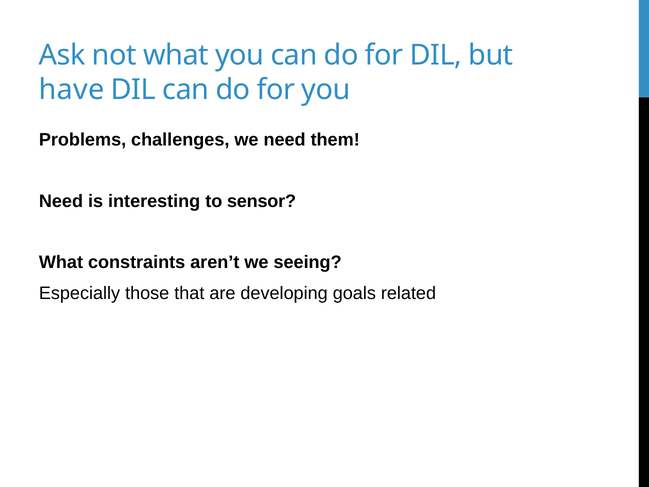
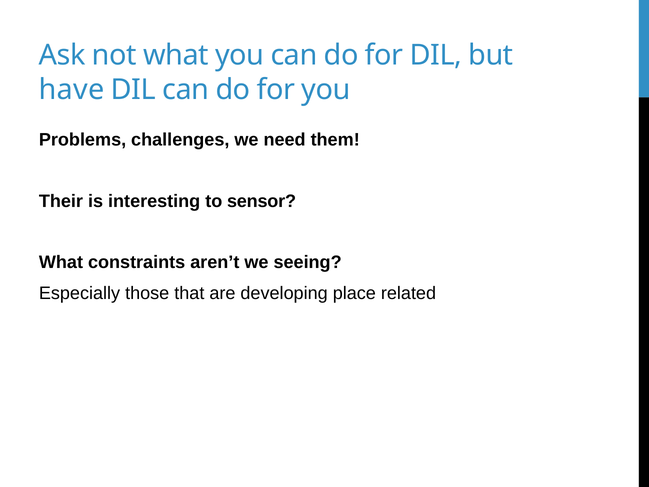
Need: Need -> Their (61, 201)
goals: goals -> place (354, 293)
